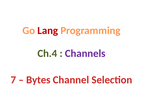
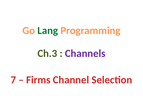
Lang colour: red -> green (48, 31)
Ch.4: Ch.4 -> Ch.3 (47, 54)
Bytes: Bytes -> Firms (38, 80)
